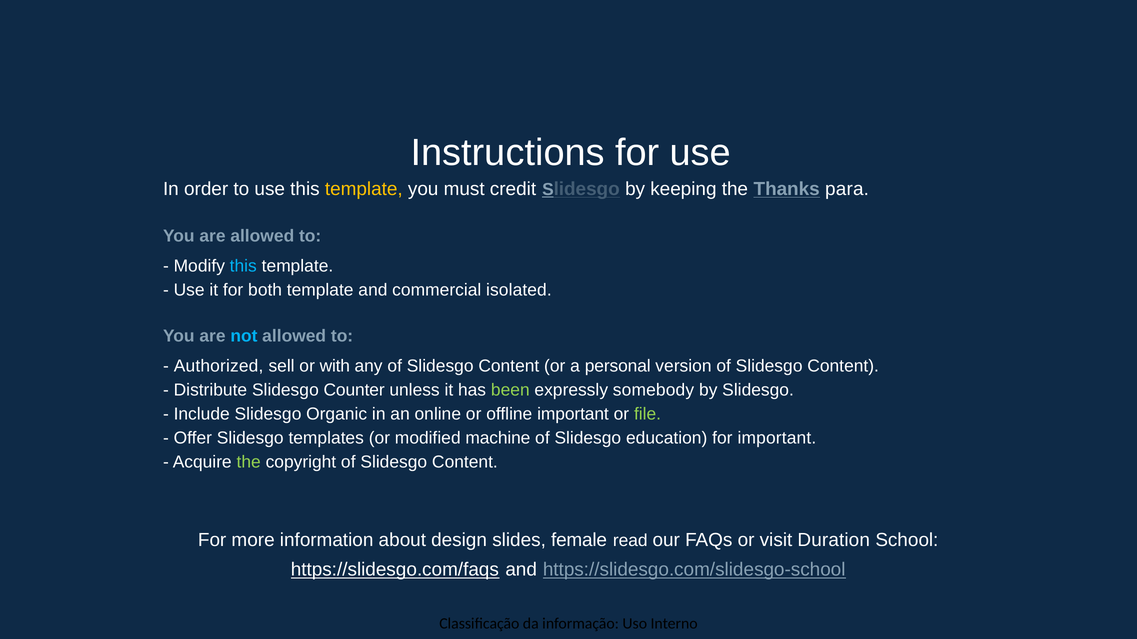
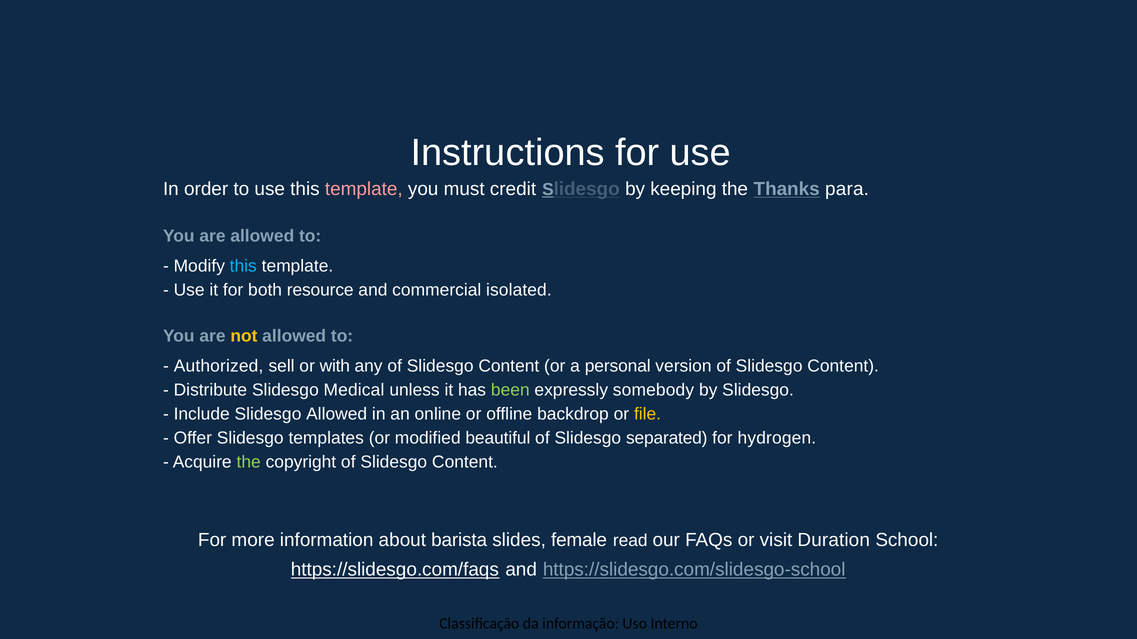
template colour: yellow -> pink (364, 189)
both template: template -> resource (320, 290)
not colour: light blue -> yellow (244, 336)
Counter: Counter -> Medical (354, 390)
Slidesgo Organic: Organic -> Allowed (337, 414)
offline important: important -> backdrop (573, 414)
file colour: light green -> yellow (648, 414)
machine: machine -> beautiful (498, 438)
education: education -> separated (667, 438)
for important: important -> hydrogen (777, 438)
design: design -> barista (459, 540)
